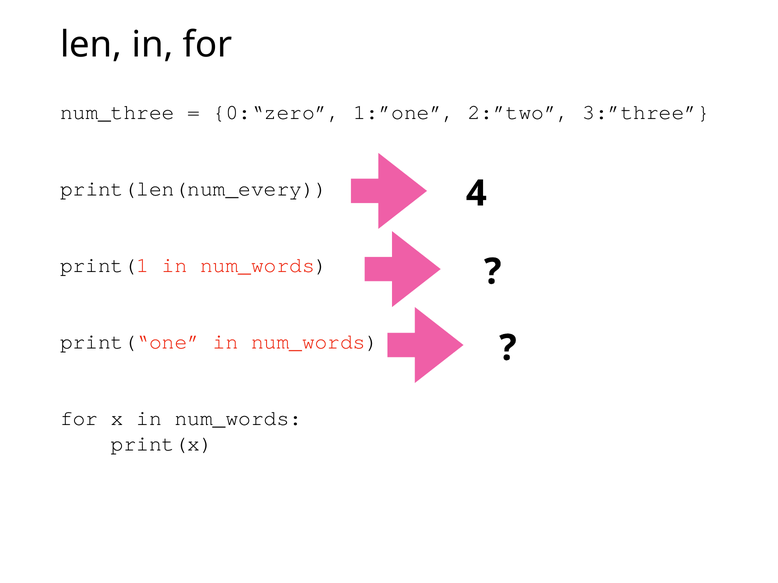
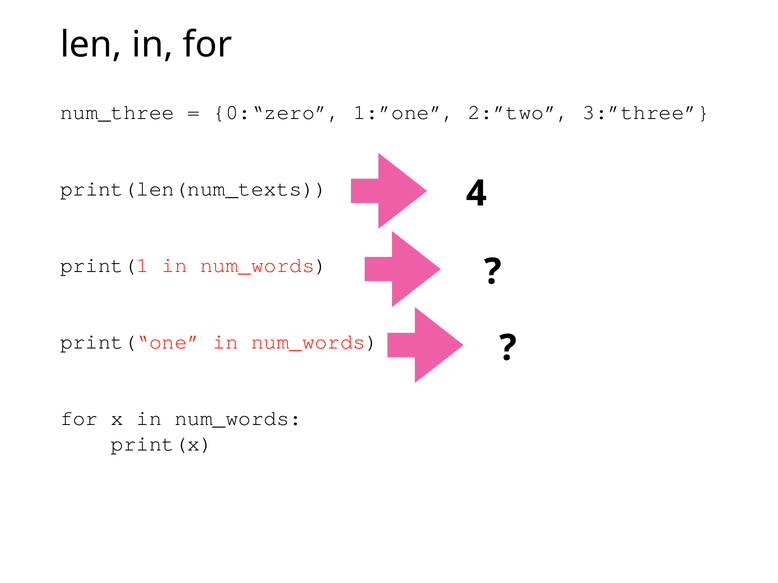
print(len(num_every: print(len(num_every -> print(len(num_texts (194, 189)
